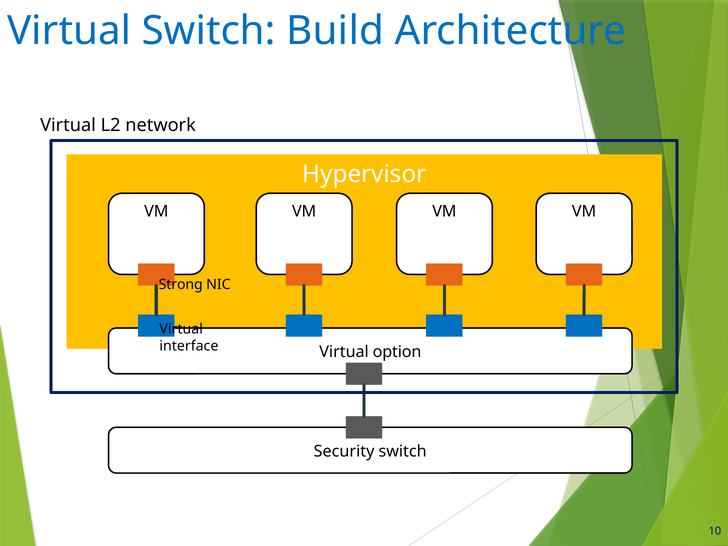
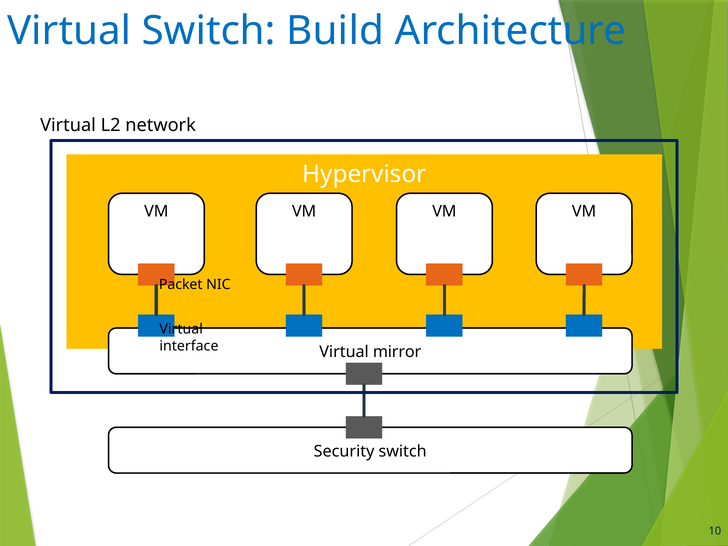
Strong: Strong -> Packet (181, 285)
option: option -> mirror (397, 352)
